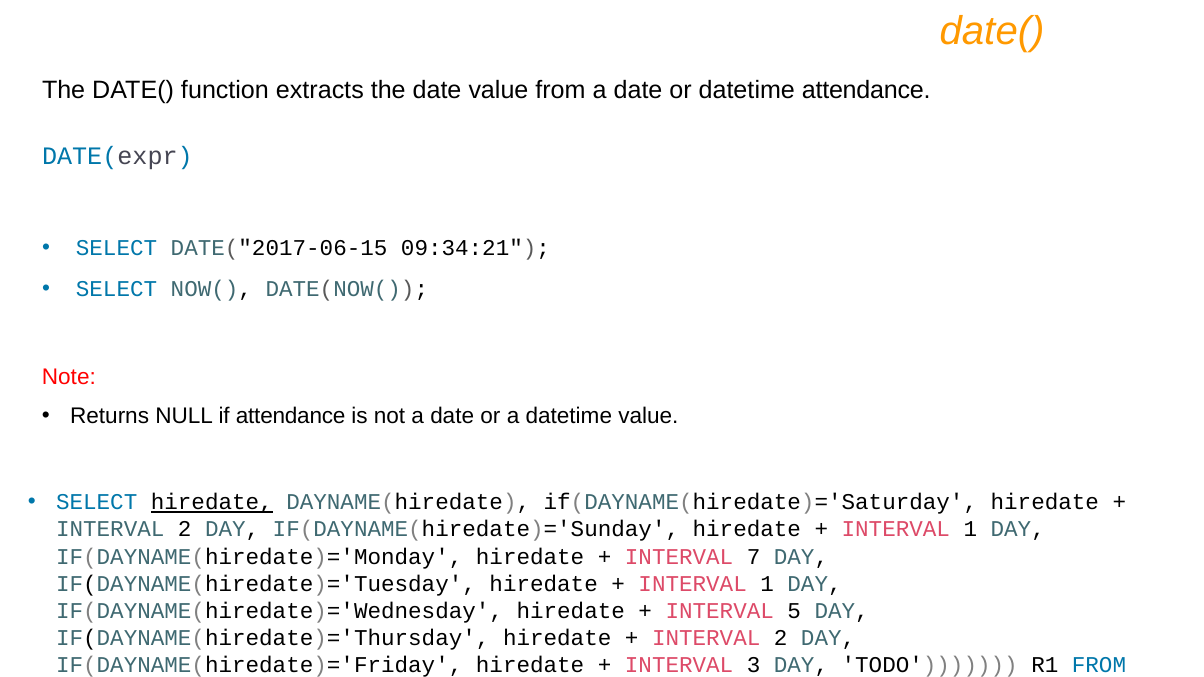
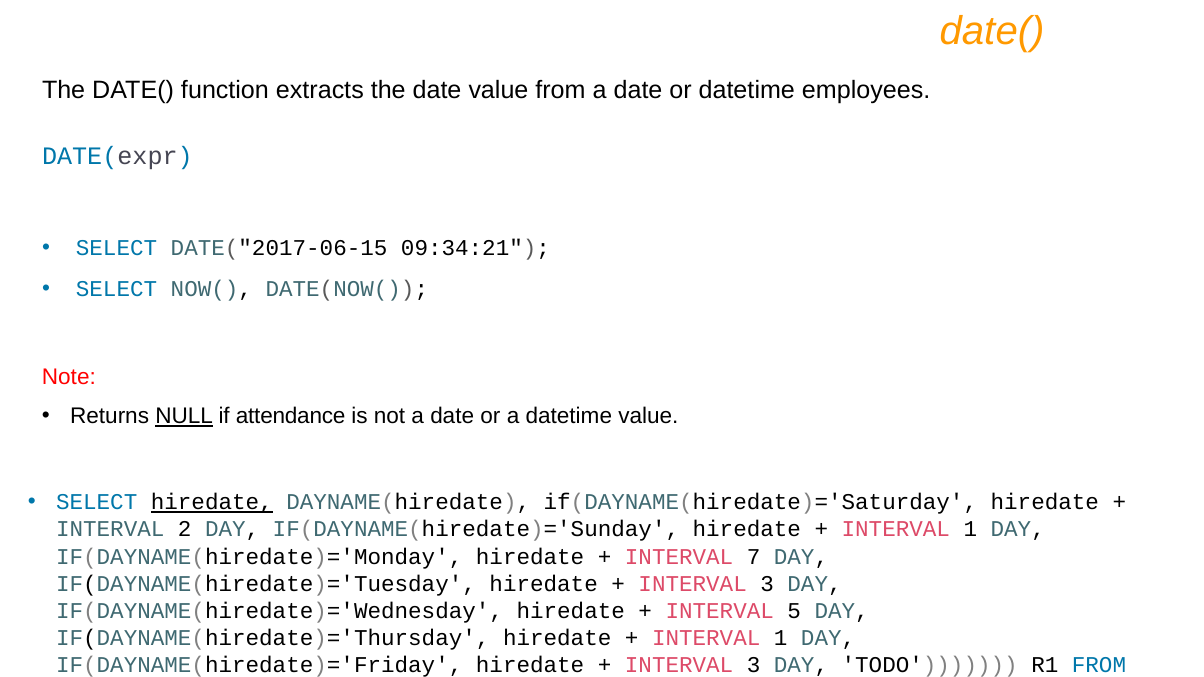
datetime attendance: attendance -> employees (866, 91)
NULL underline: none -> present (184, 416)
1: 1 -> 3 (767, 584)
2: 2 -> 1 (781, 638)
